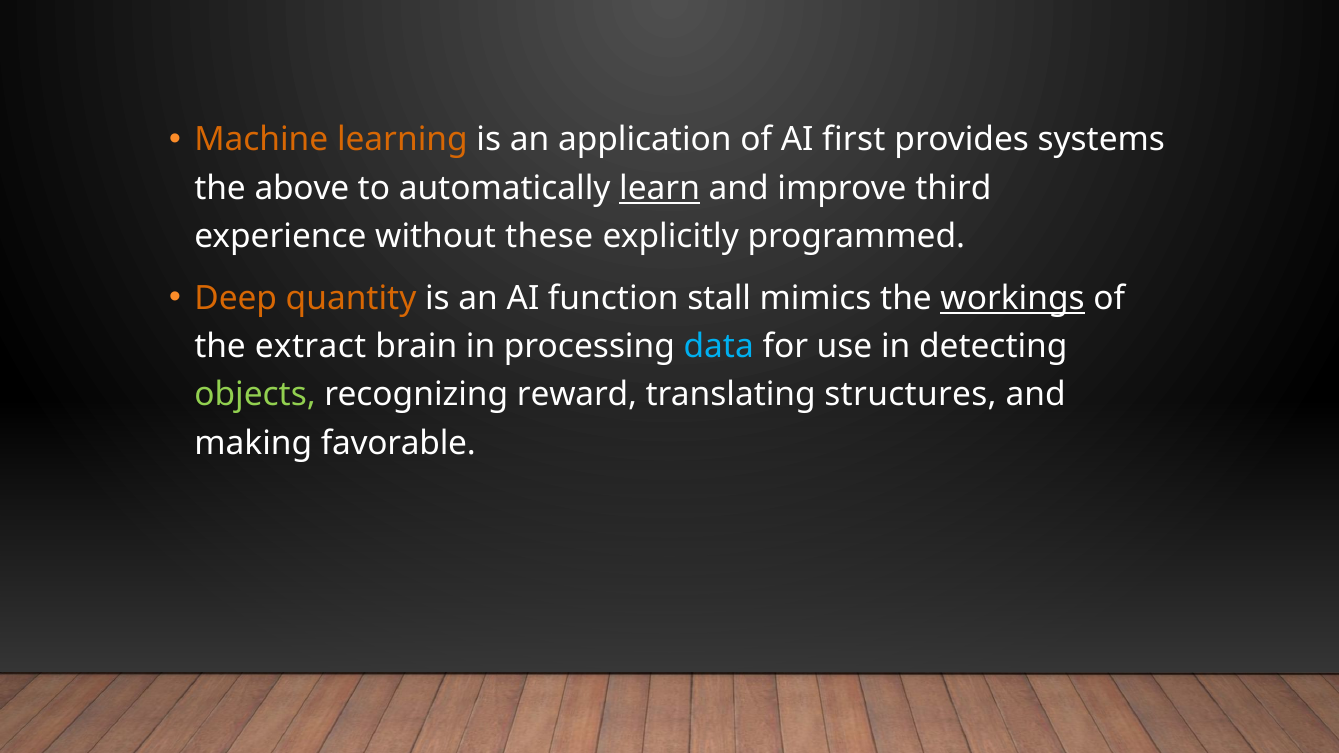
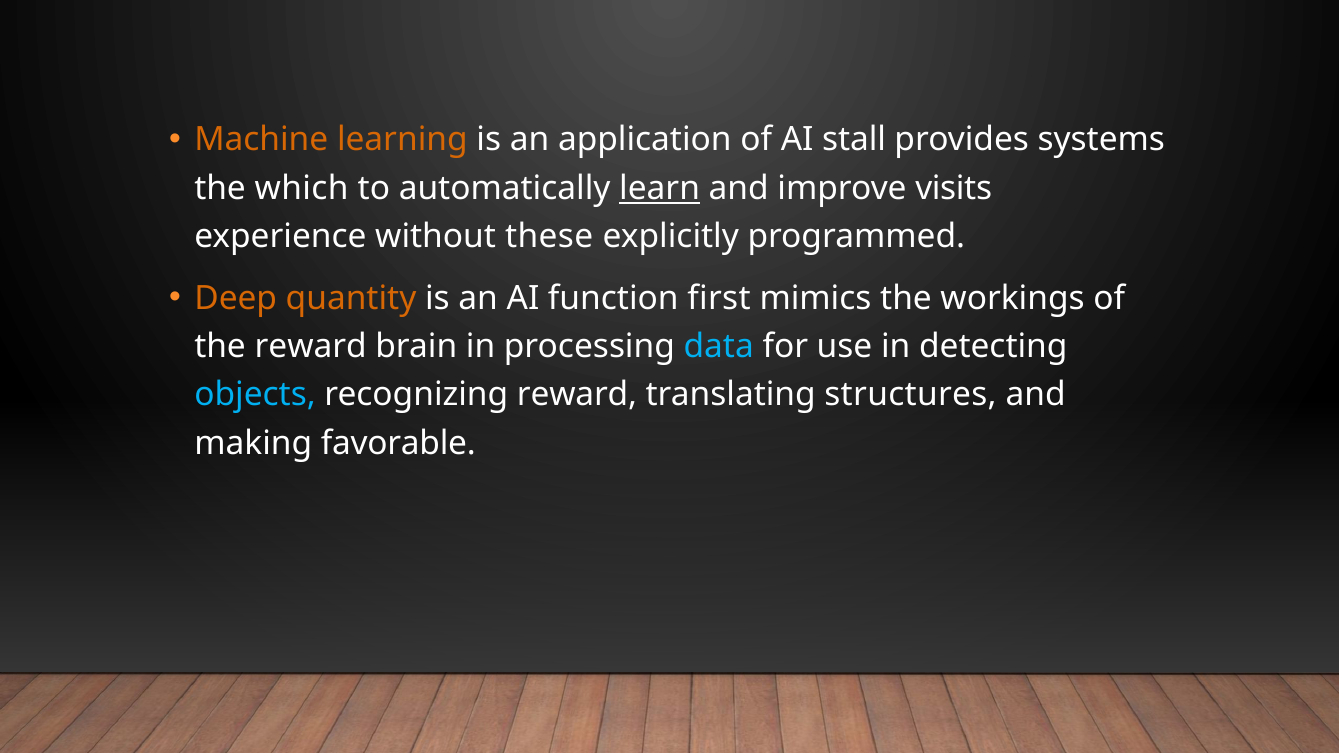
first: first -> stall (854, 140)
above: above -> which (302, 188)
third: third -> visits (954, 188)
stall: stall -> first (719, 299)
workings underline: present -> none (1013, 299)
the extract: extract -> reward (311, 347)
objects colour: light green -> light blue (255, 395)
